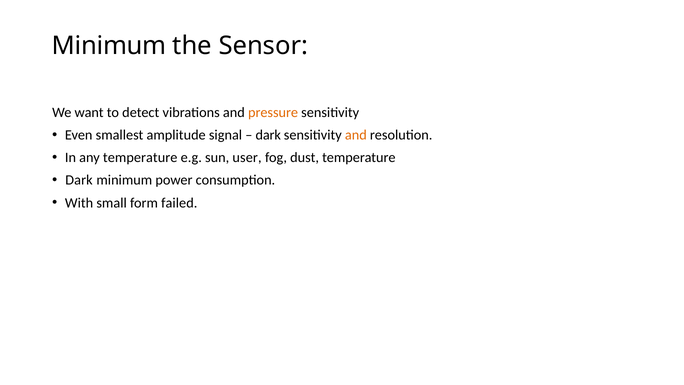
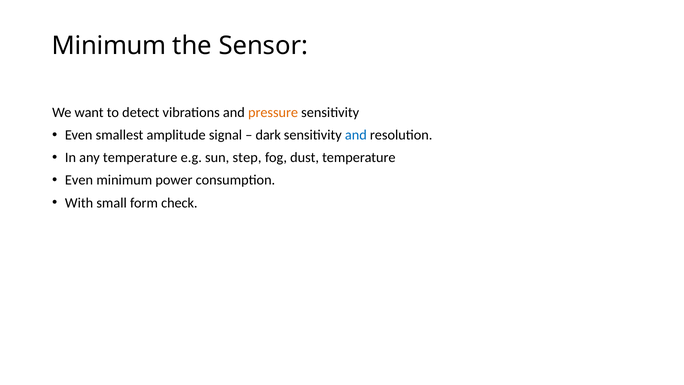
and colour: orange -> blue (356, 135)
user: user -> step (247, 158)
Dark: Dark -> Even (79, 180)
failed: failed -> check (179, 203)
